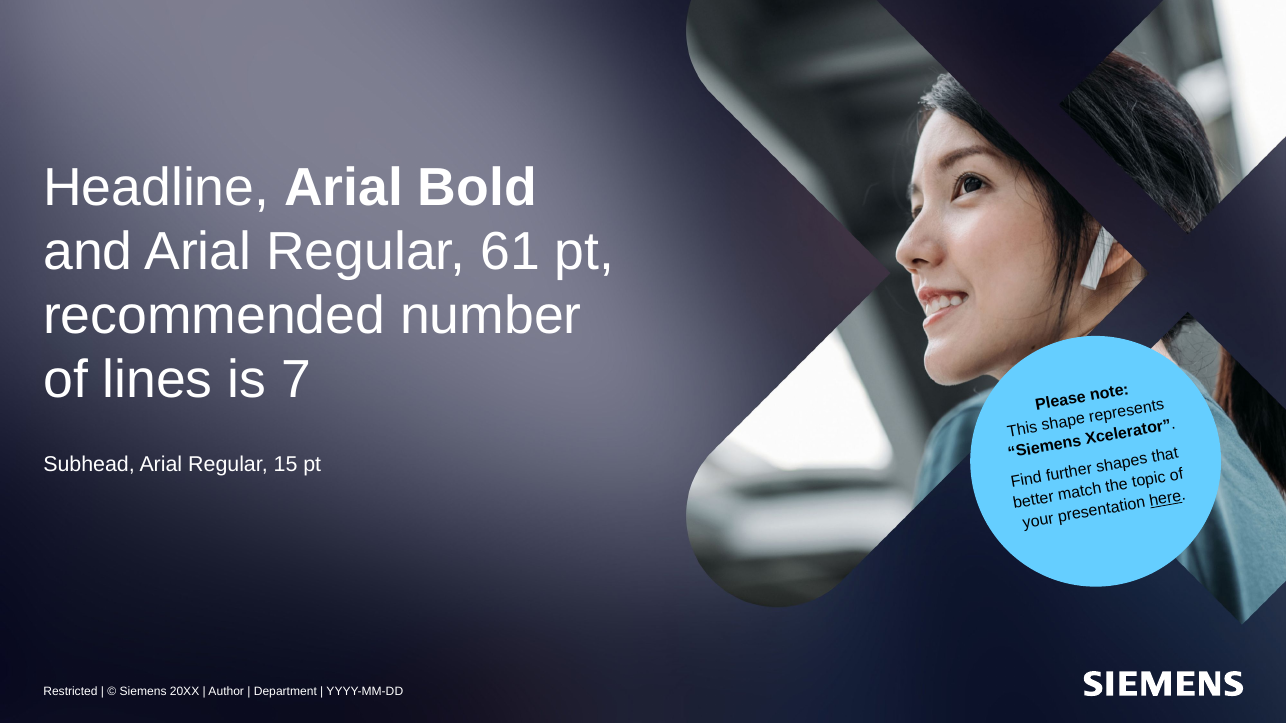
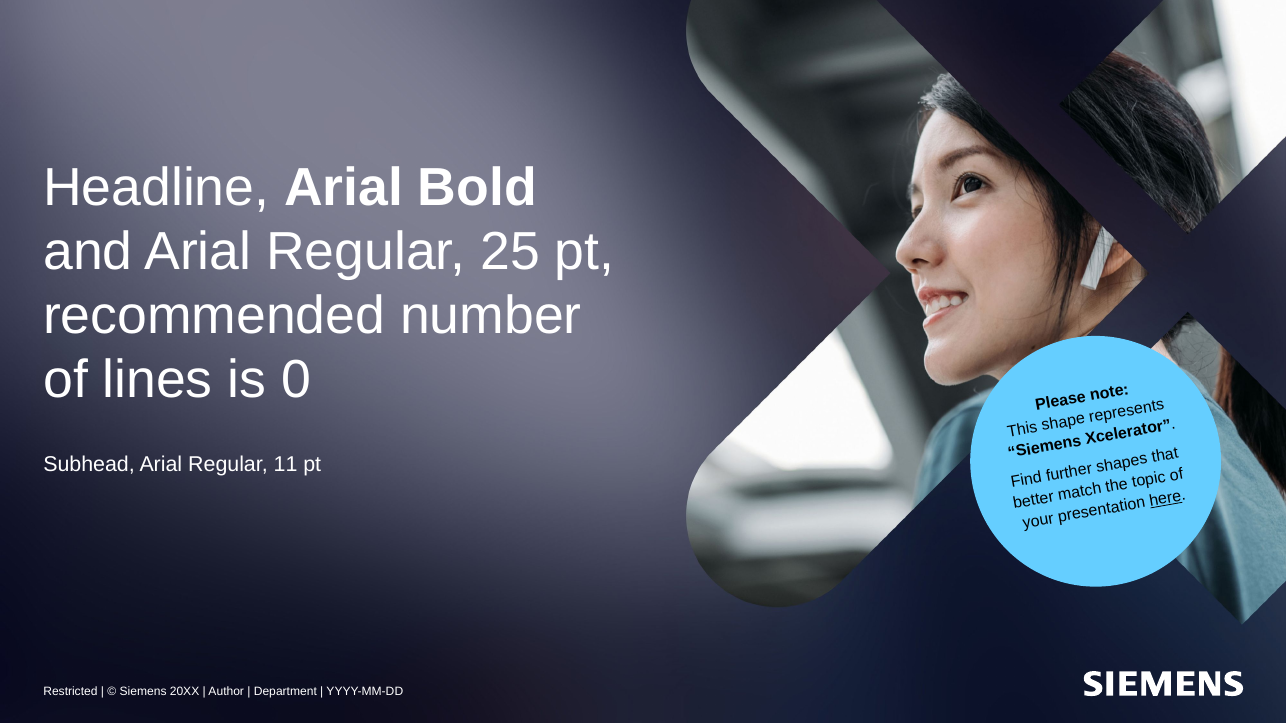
61: 61 -> 25 (510, 252)
7: 7 -> 0 (296, 380)
15: 15 -> 11 (286, 465)
